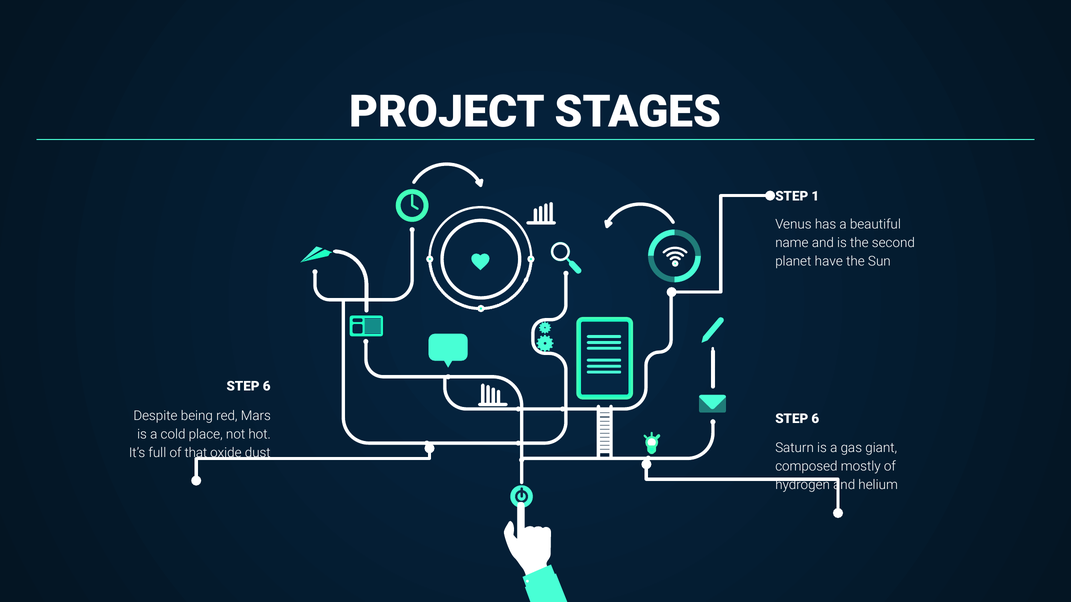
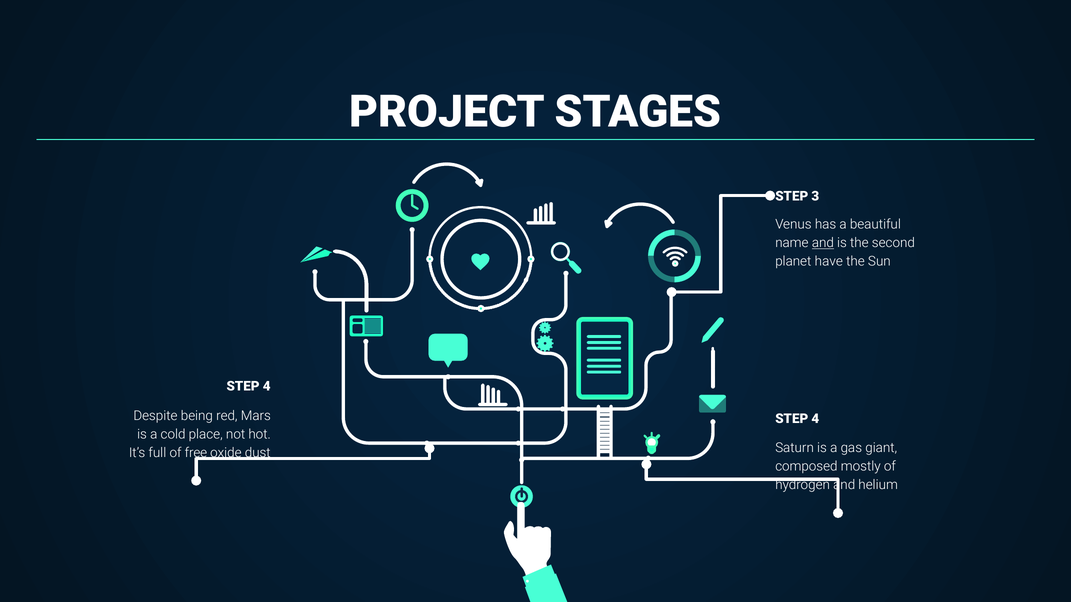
1: 1 -> 3 (815, 196)
and underline: none -> present (823, 243)
6: 6 -> 4 (267, 387)
6: 6 -> 4 (815, 419)
that: that -> free (196, 453)
